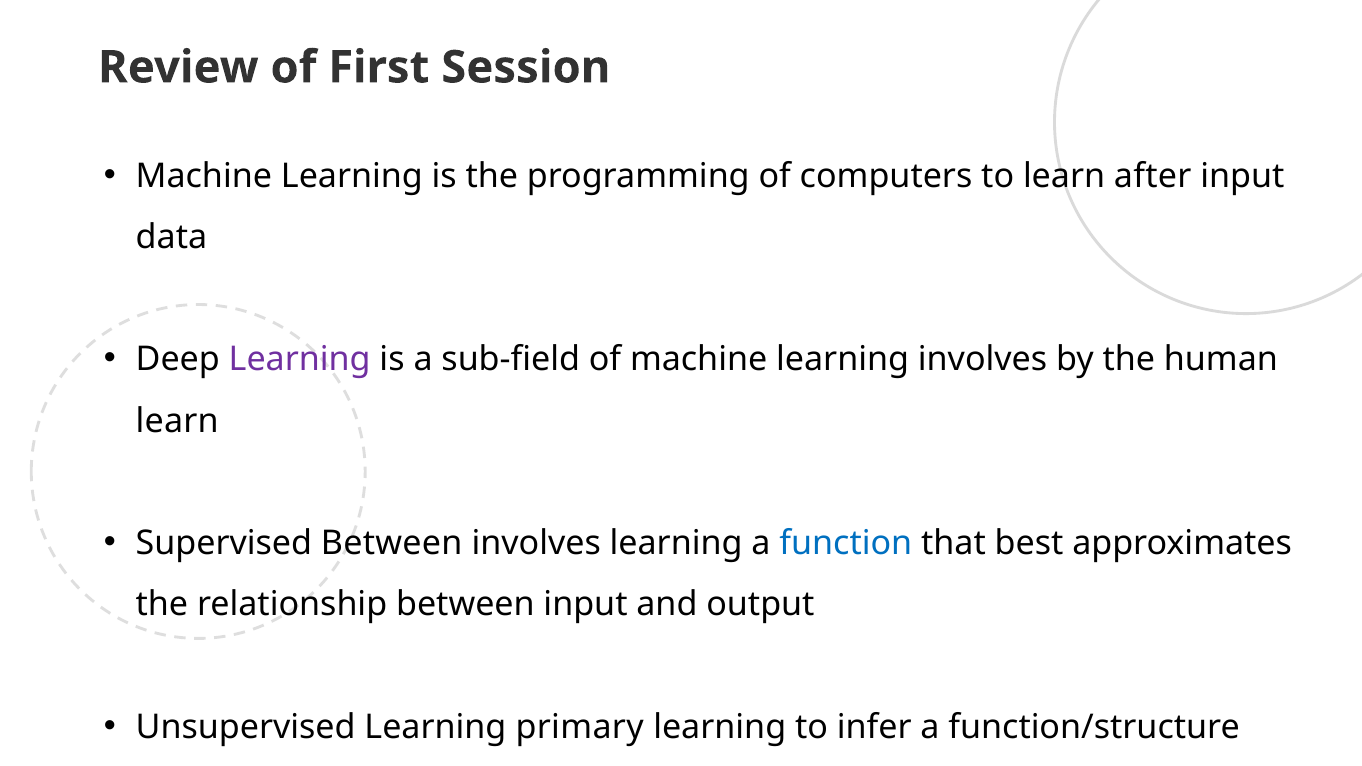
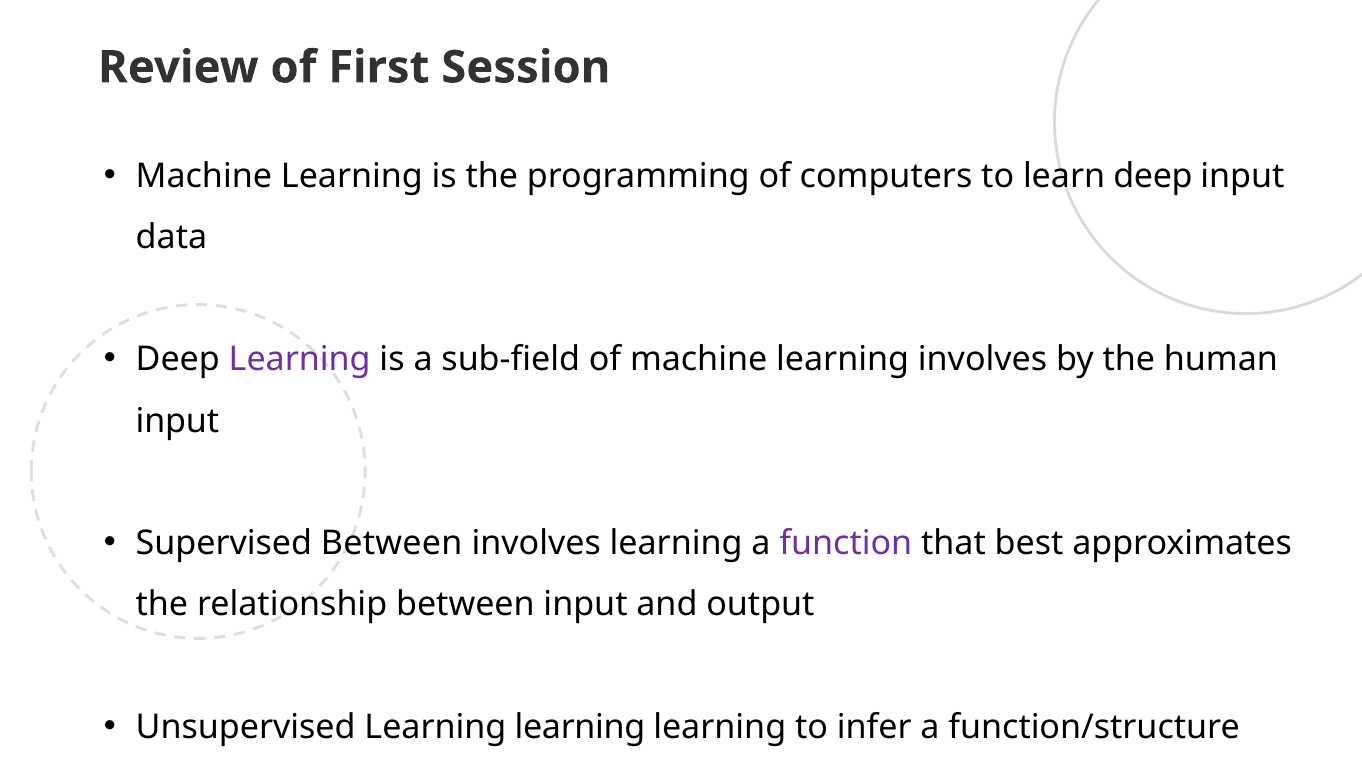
learn after: after -> deep (1153, 176)
learn: learn -> input (177, 421)
function colour: blue -> purple (846, 544)
Unsupervised Learning primary: primary -> learning (580, 727)
